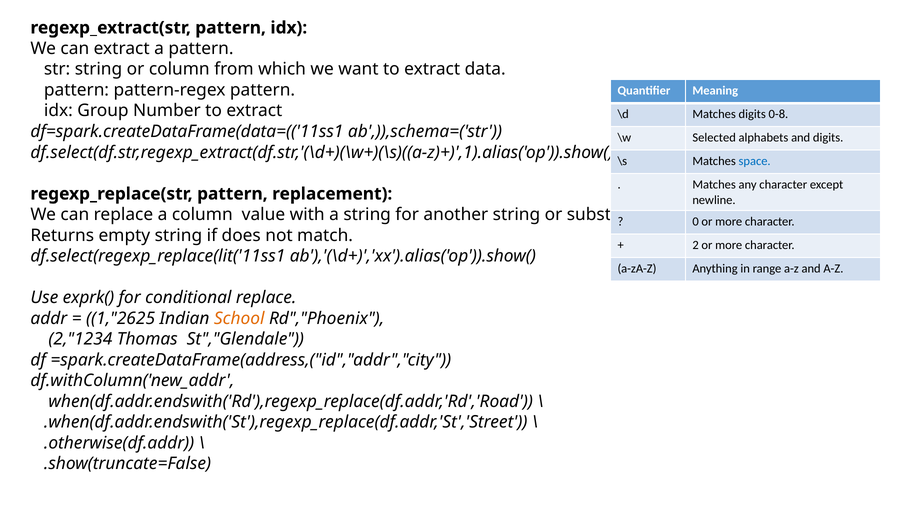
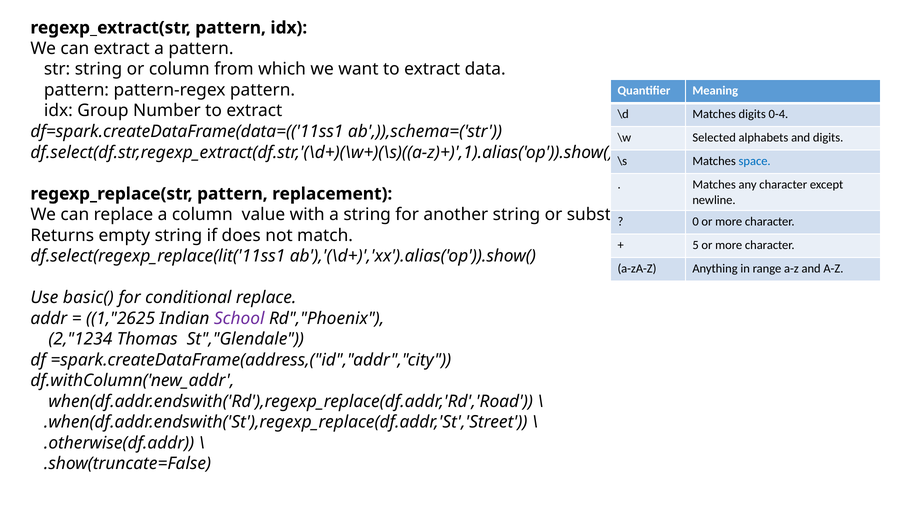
0-8: 0-8 -> 0-4 (778, 114)
2: 2 -> 5 (696, 246)
exprk(: exprk( -> basic( (88, 298)
School colour: orange -> purple (239, 319)
